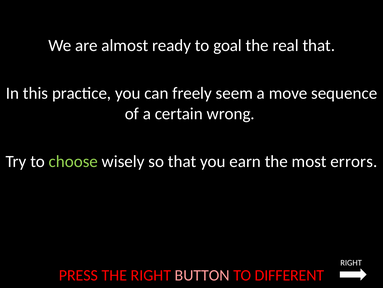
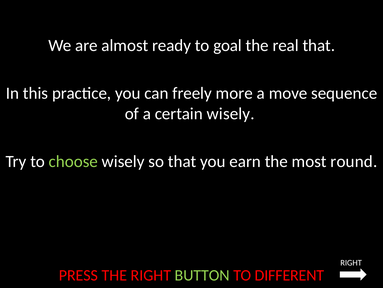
seem: seem -> more (234, 93)
certain wrong: wrong -> wisely (231, 113)
errors: errors -> round (354, 161)
BUTTON colour: pink -> light green (202, 275)
